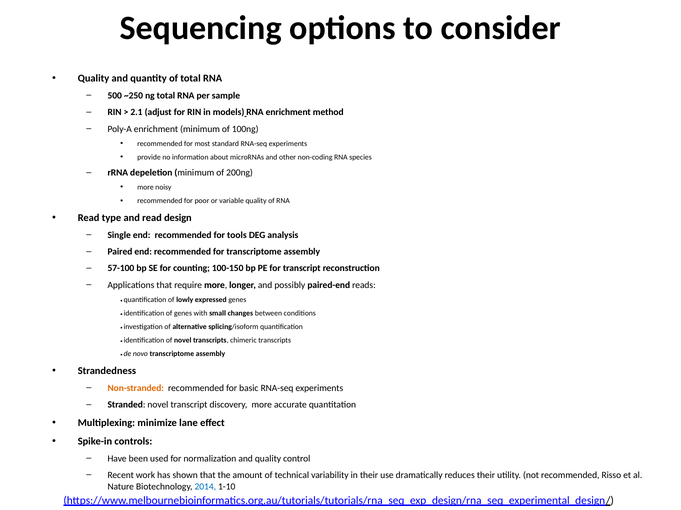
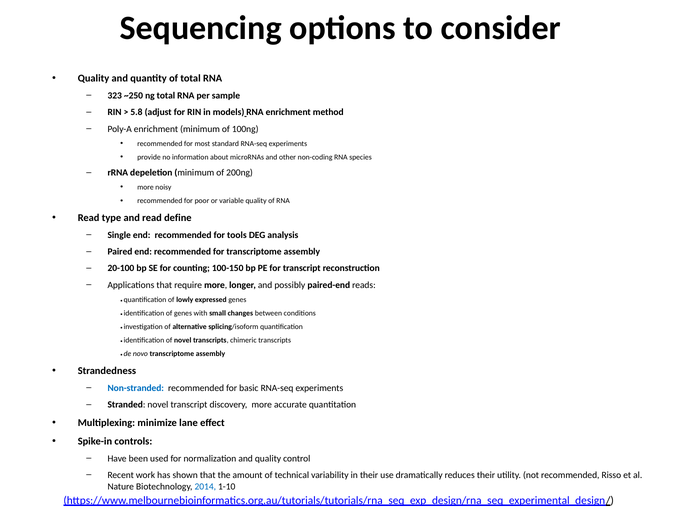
500: 500 -> 323 (115, 96)
2.1: 2.1 -> 5.8 (136, 112)
design: design -> define (178, 218)
57-100: 57-100 -> 20-100 (121, 269)
Non-stranded colour: orange -> blue (136, 389)
